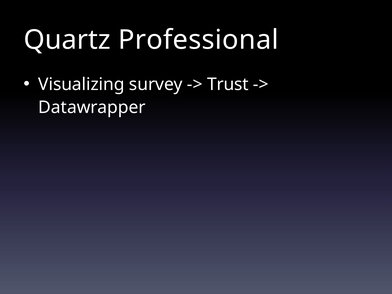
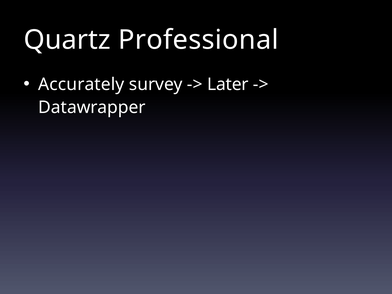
Visualizing: Visualizing -> Accurately (81, 84)
Trust: Trust -> Later (228, 84)
